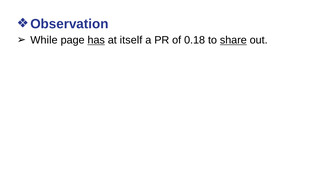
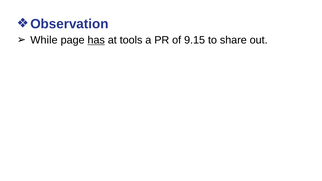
itself: itself -> tools (131, 40)
0.18: 0.18 -> 9.15 (195, 40)
share underline: present -> none (233, 40)
